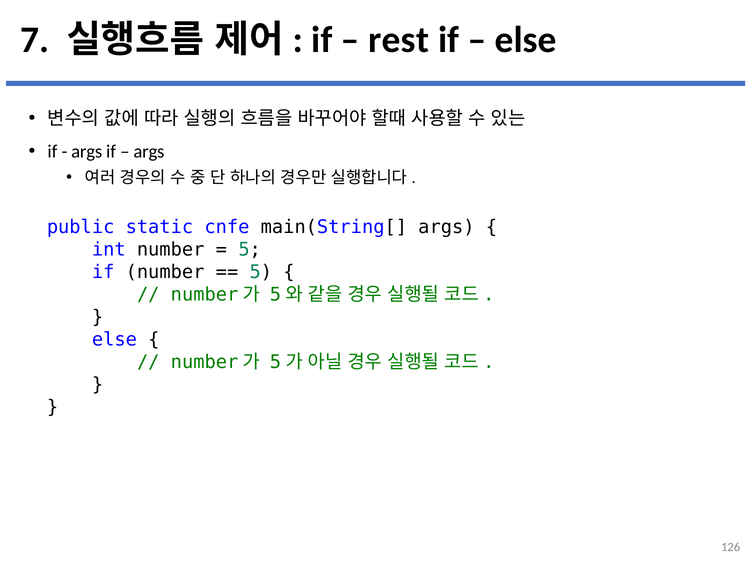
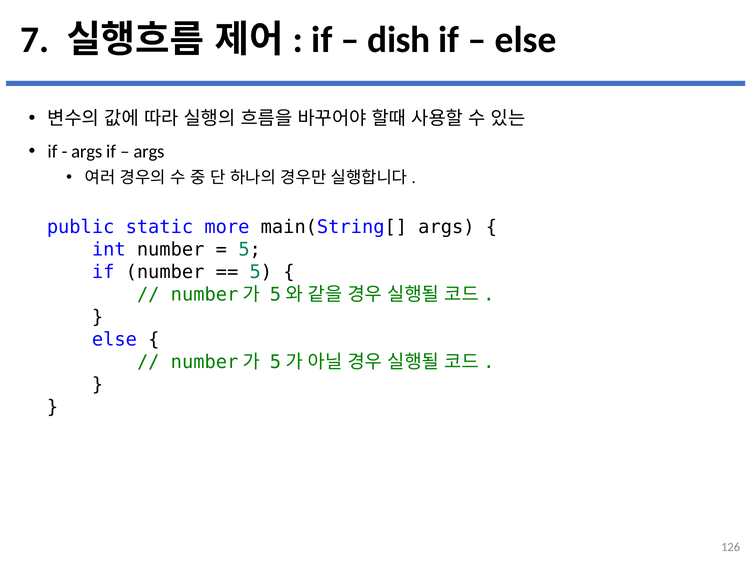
rest: rest -> dish (399, 40)
cnfe: cnfe -> more (227, 227)
